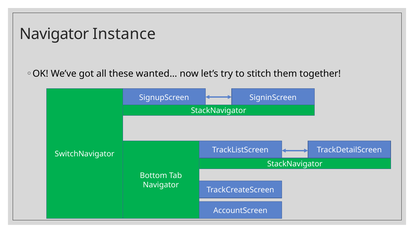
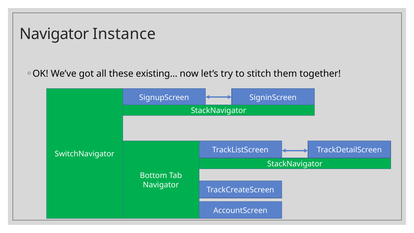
wanted…: wanted… -> existing… (157, 74)
